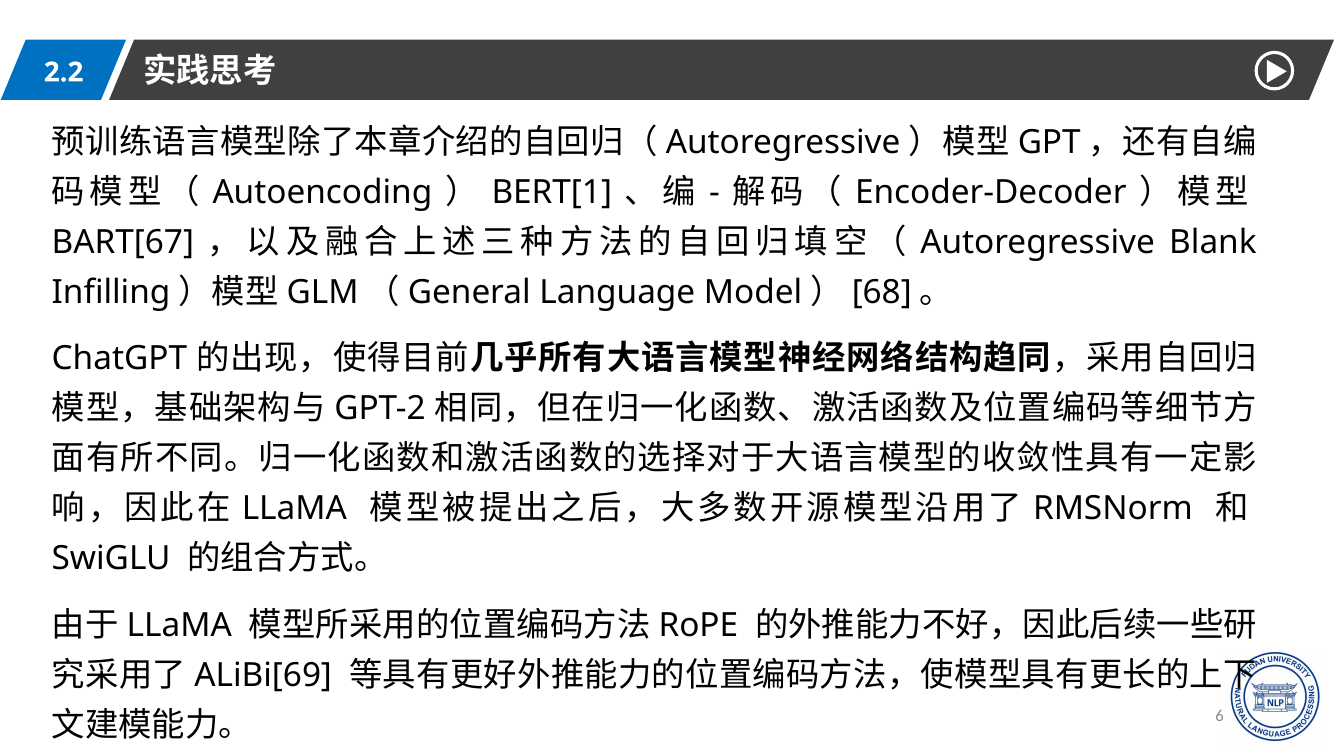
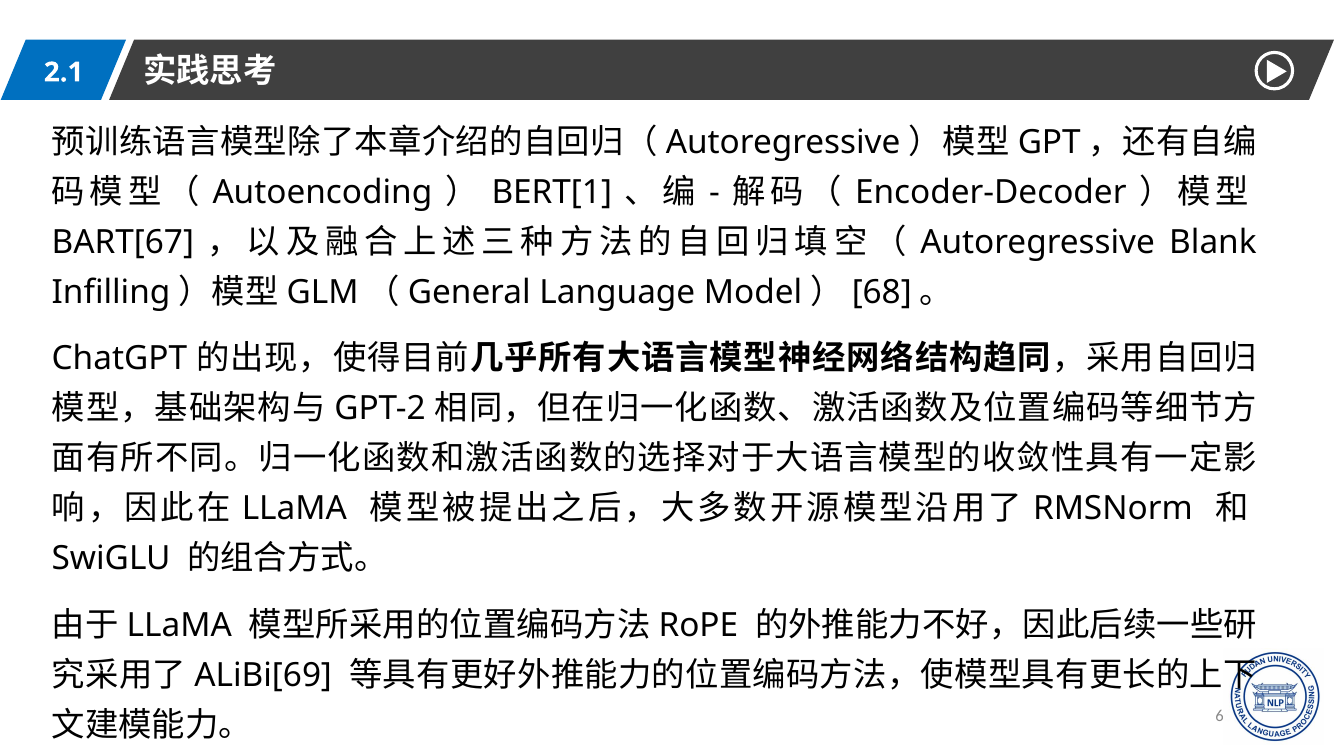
2.2: 2.2 -> 2.1 (64, 72)
